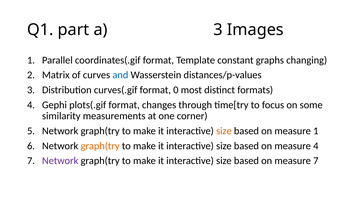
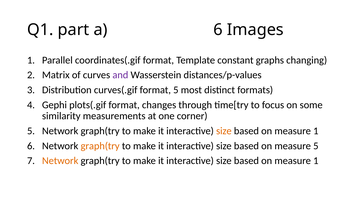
a 3: 3 -> 6 (218, 30)
and colour: blue -> purple (120, 75)
format 0: 0 -> 5 (176, 90)
measure 4: 4 -> 5 (316, 146)
Network colour: purple -> orange (60, 161)
7: 7 -> 1 (316, 161)
